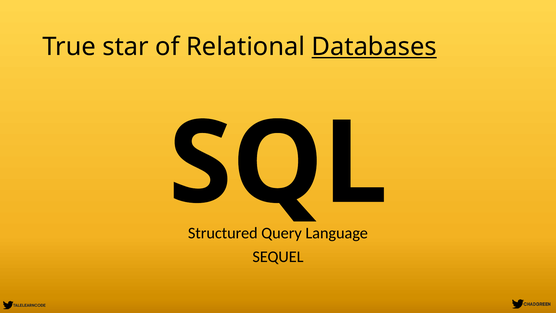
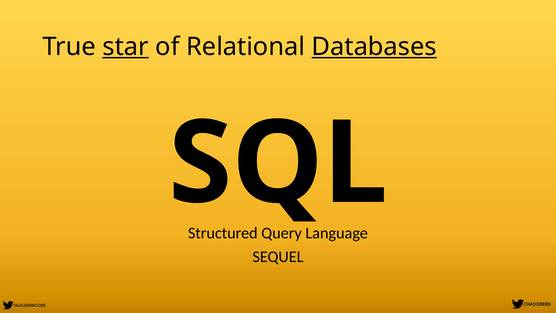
star underline: none -> present (126, 47)
